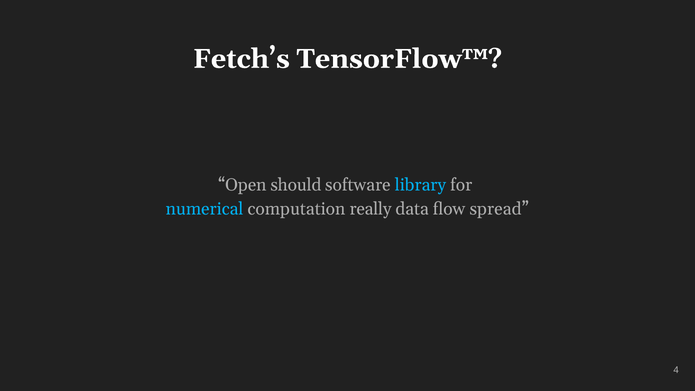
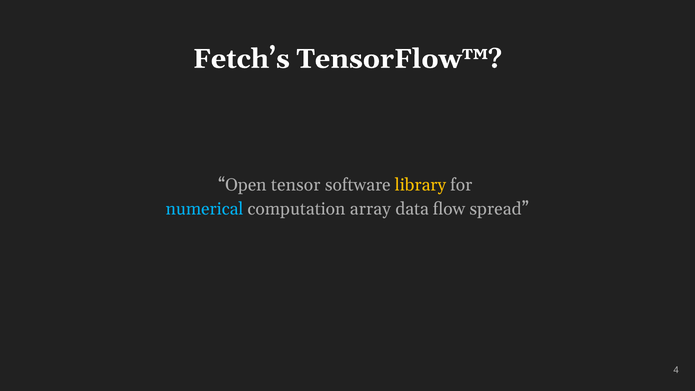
should: should -> tensor (296, 185)
library colour: light blue -> yellow (420, 185)
really: really -> array (370, 209)
